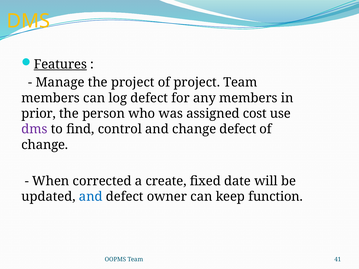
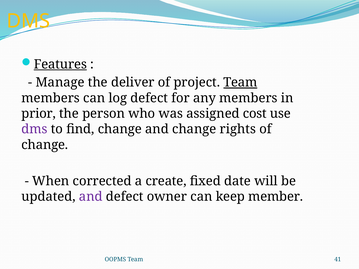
the project: project -> deliver (133, 83)
Team underline: none -> present (240, 83)
find control: control -> change (120, 129)
change defect: defect -> rights (238, 129)
and colour: blue -> purple (91, 197)
function: function -> member (276, 197)
